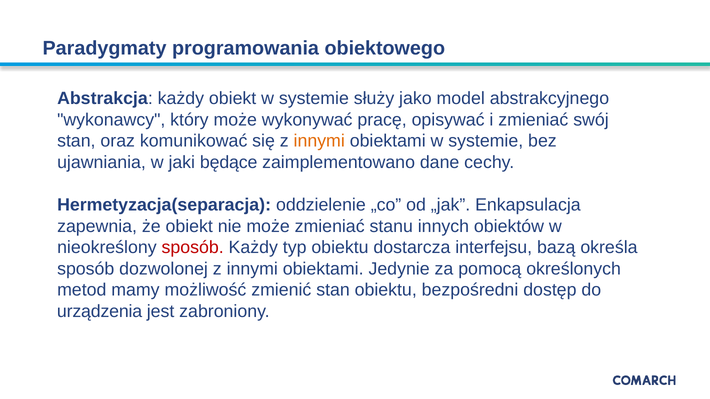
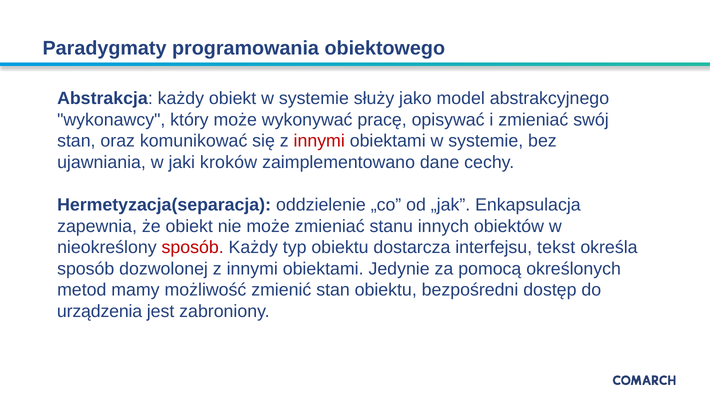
innymi colour: orange -> red (319, 141)
będące: będące -> kroków (229, 163)
bazą: bazą -> tekst (556, 248)
